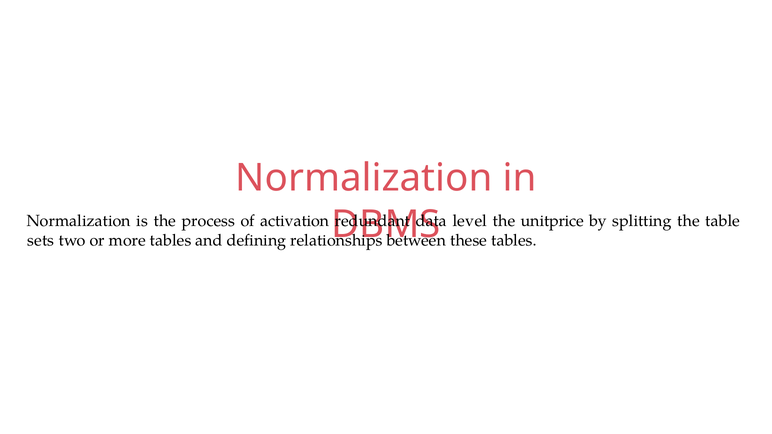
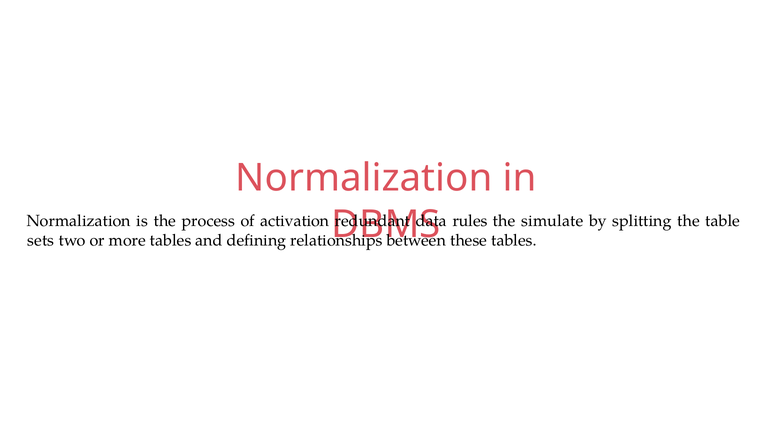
level: level -> rules (470, 221)
unitprice: unitprice -> simulate (552, 221)
